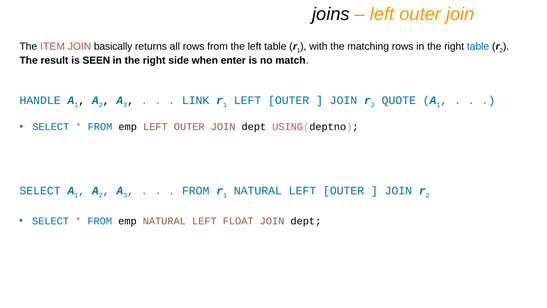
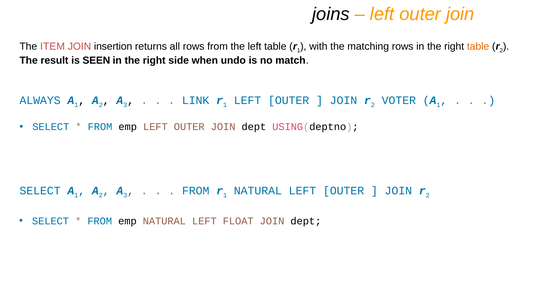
basically: basically -> insertion (113, 46)
table colour: blue -> orange (478, 46)
enter: enter -> undo (233, 60)
HANDLE: HANDLE -> ALWAYS (40, 100)
QUOTE: QUOTE -> VOTER (399, 100)
